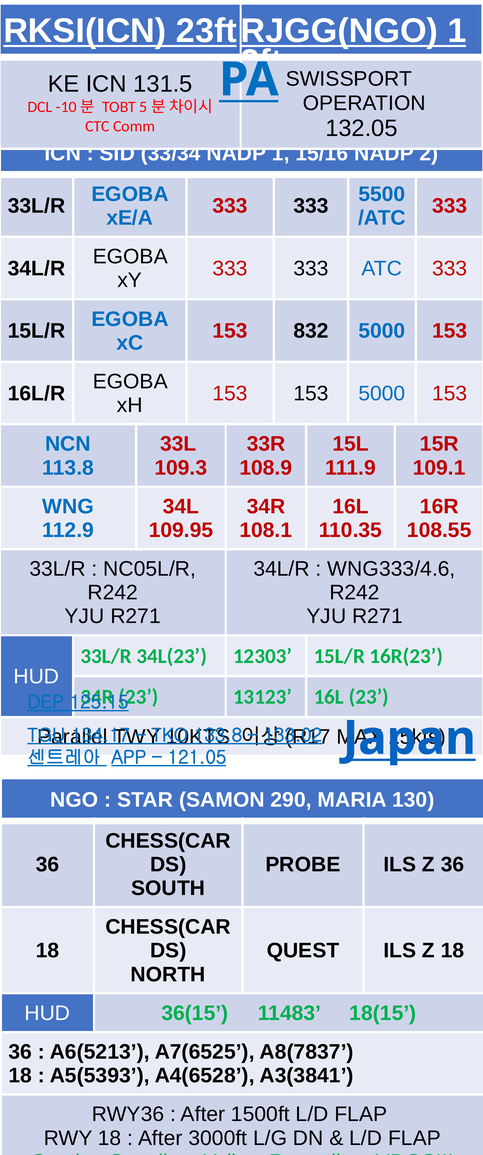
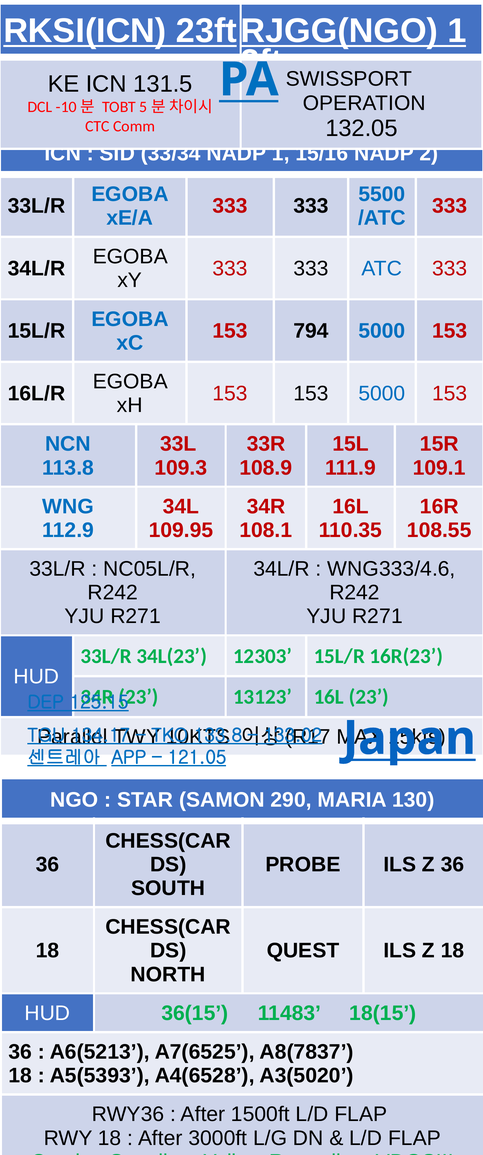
832: 832 -> 794 (311, 331)
A3(3841: A3(3841 -> A3(5020 (307, 1076)
